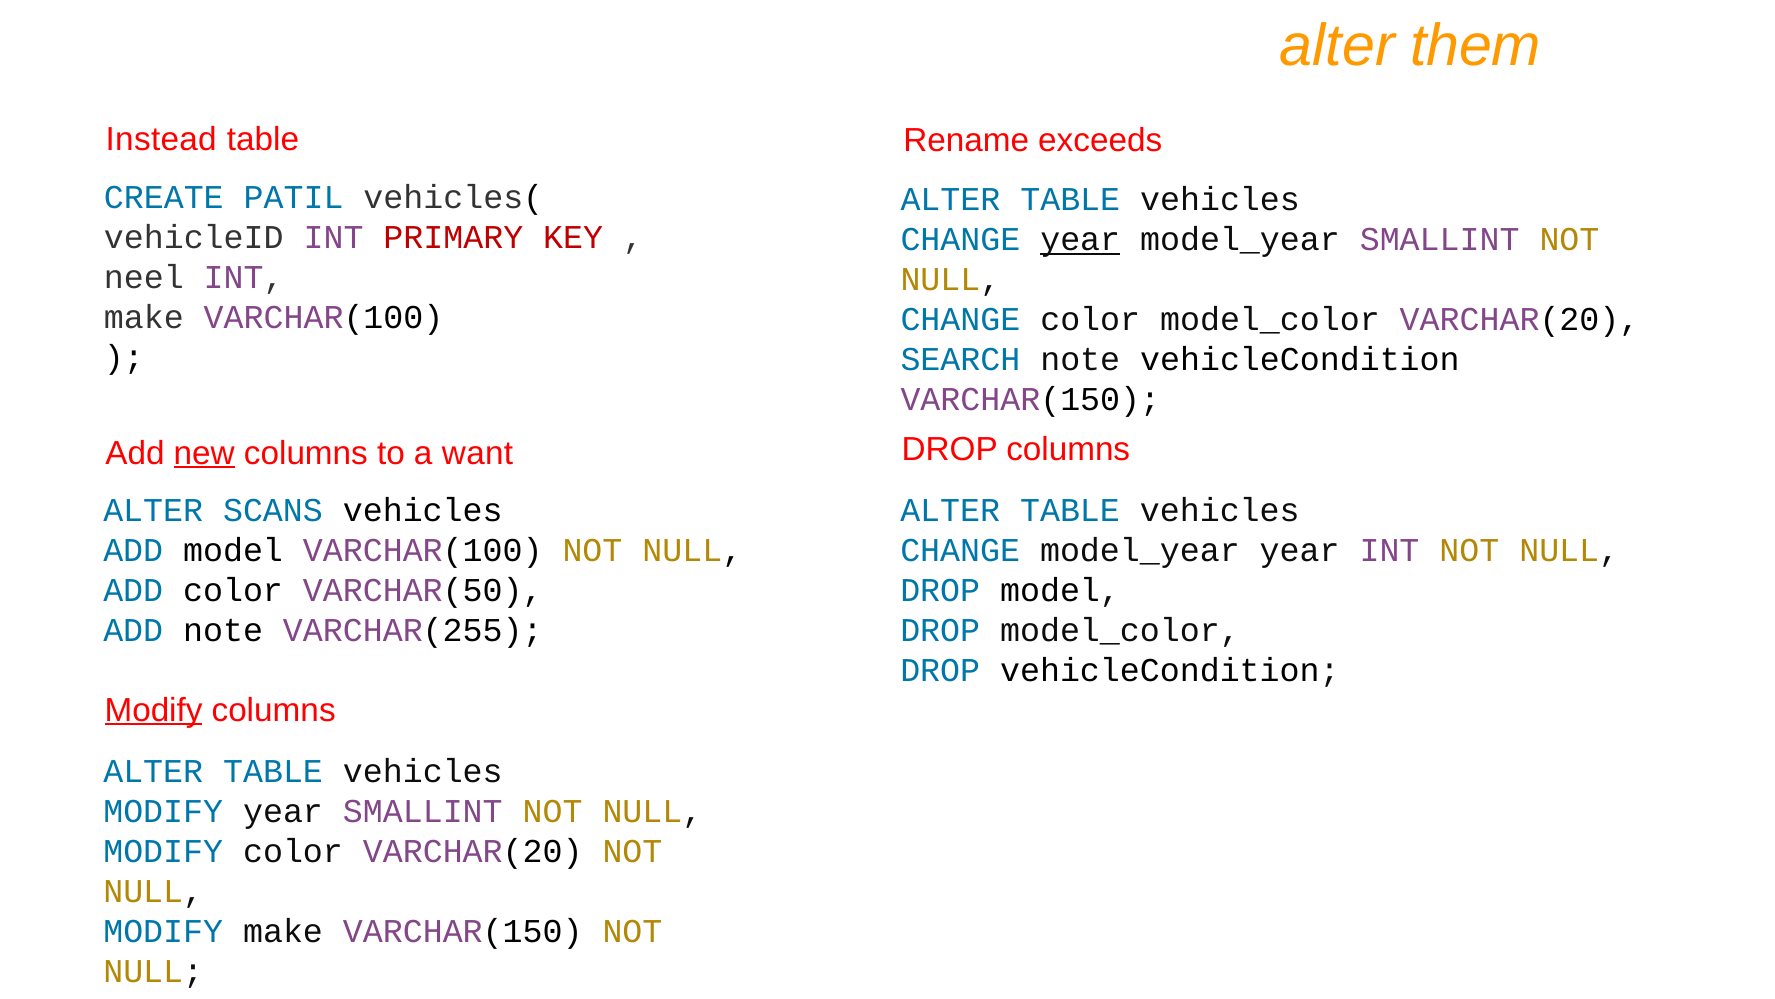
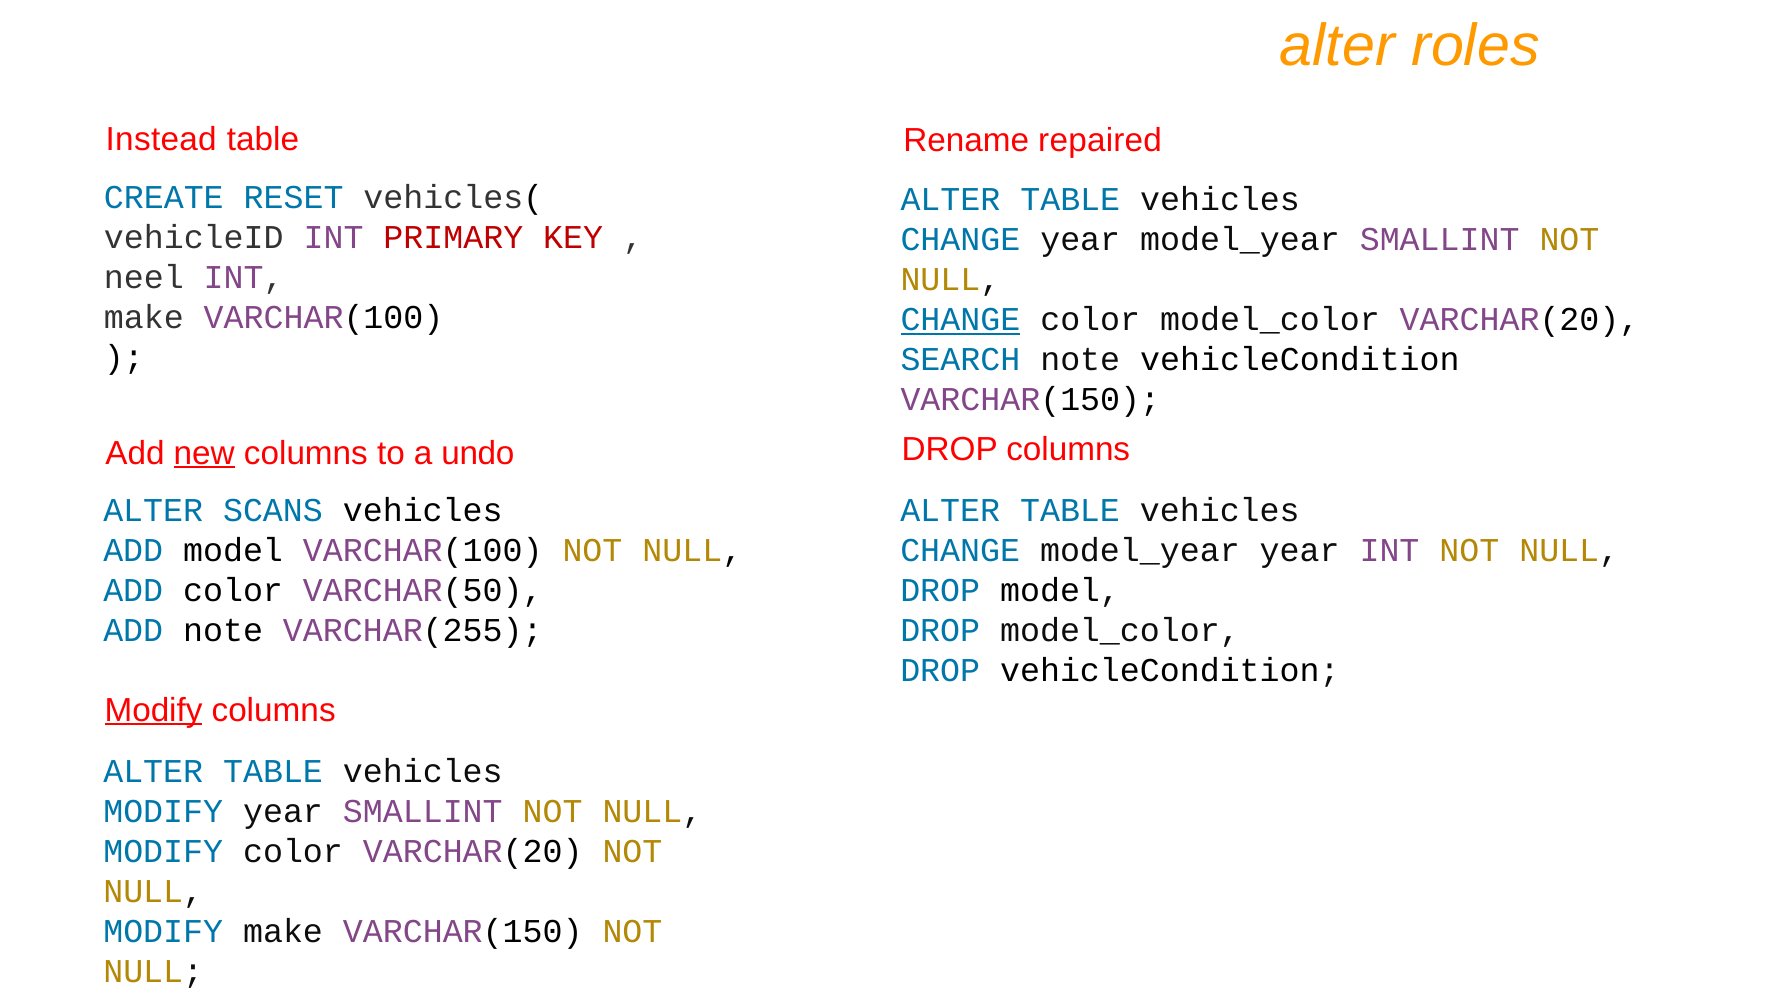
them: them -> roles (1475, 46)
exceeds: exceeds -> repaired (1100, 140)
PATIL: PATIL -> RESET (294, 198)
year underline: present -> none (1080, 240)
CHANGE underline: none -> present (960, 319)
want: want -> undo (478, 453)
